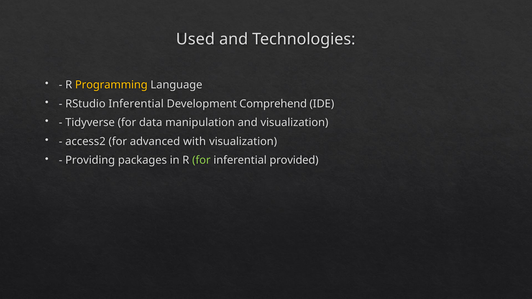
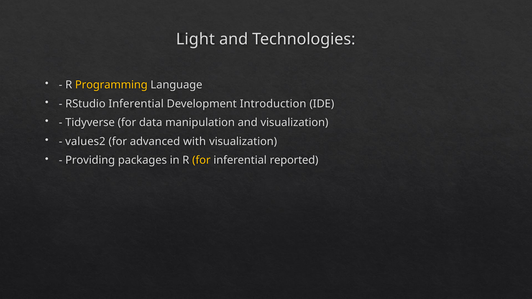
Used: Used -> Light (195, 39)
Comprehend: Comprehend -> Introduction (273, 104)
access2: access2 -> values2 (85, 142)
for colour: light green -> yellow (201, 160)
provided: provided -> reported (294, 160)
